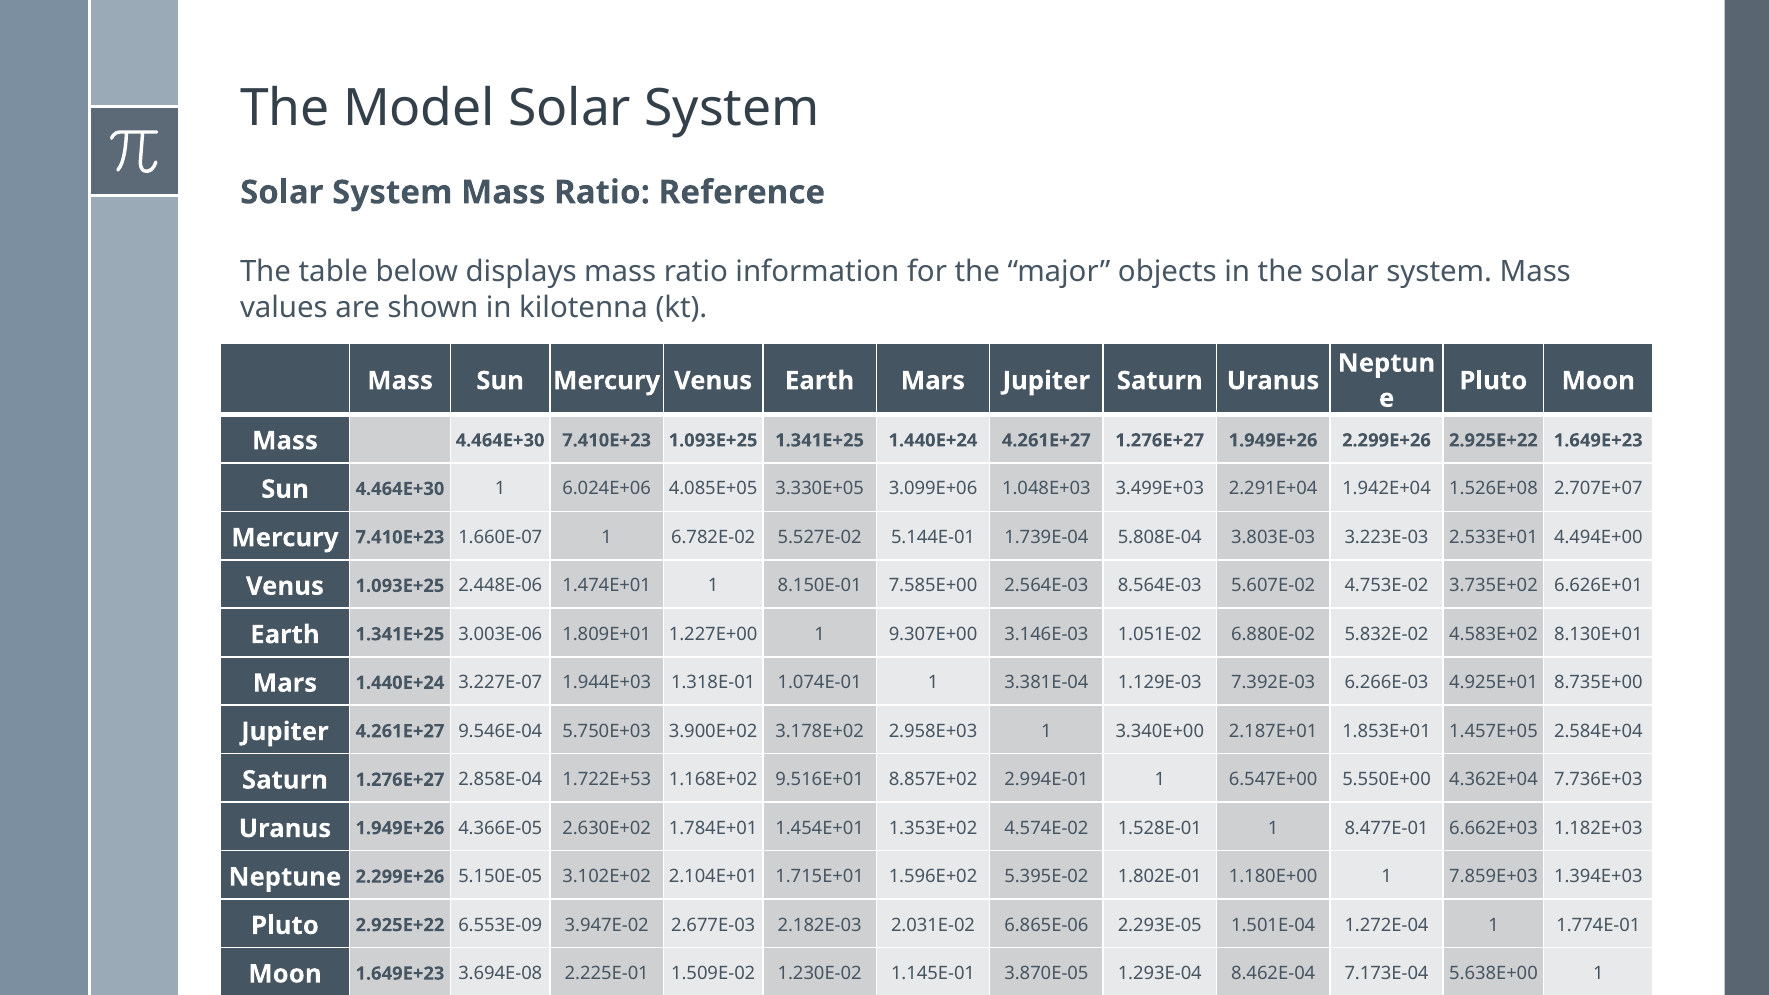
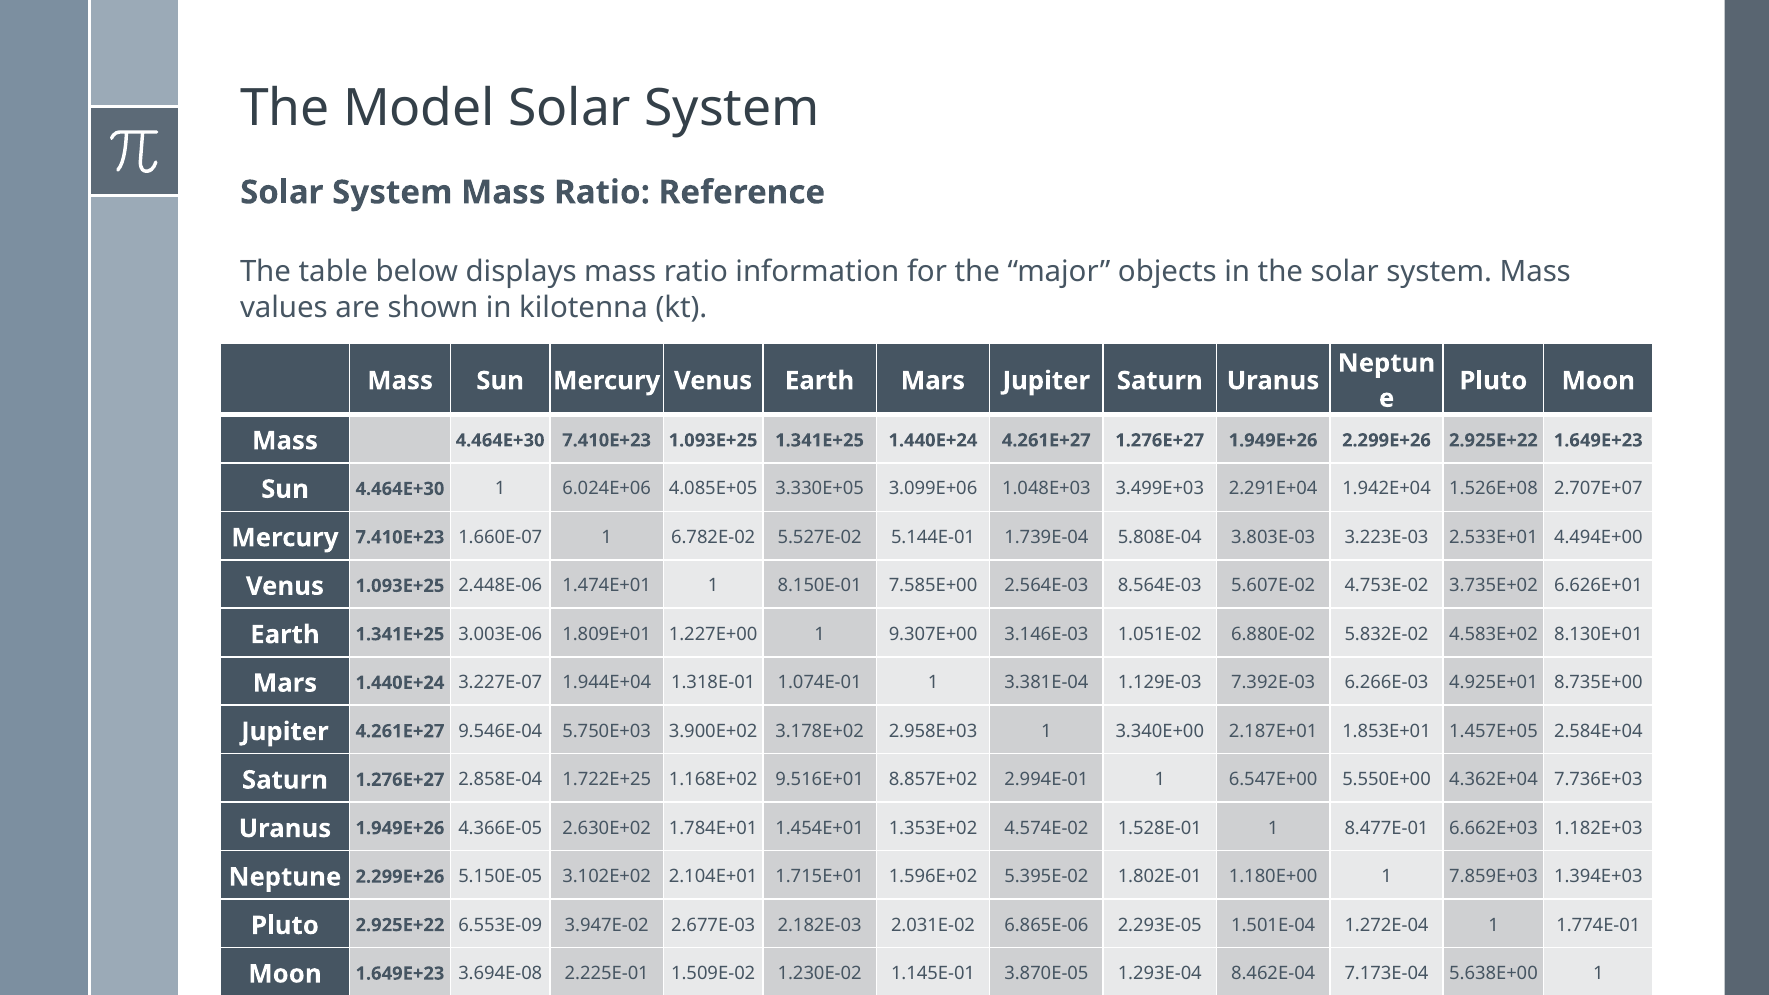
1.944E+03: 1.944E+03 -> 1.944E+04 (607, 683)
1.722E+53: 1.722E+53 -> 1.722E+25 (607, 780)
